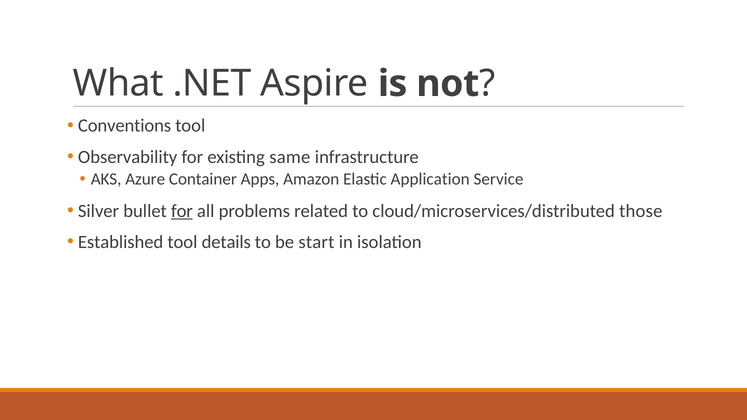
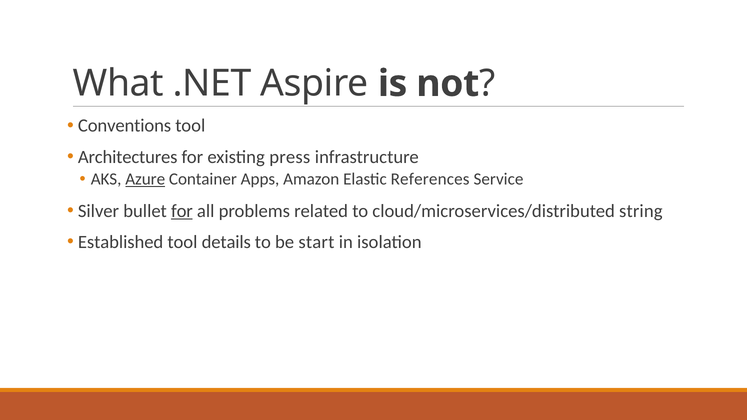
Observability: Observability -> Architectures (128, 157)
same: same -> press (290, 157)
Azure underline: none -> present (145, 179)
Application: Application -> References (430, 179)
those: those -> string (641, 211)
